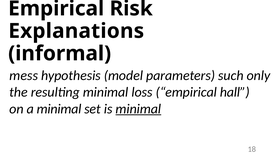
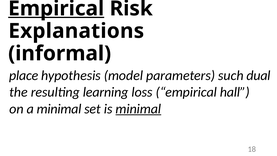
Empirical underline: none -> present (56, 9)
mess: mess -> place (24, 75)
only: only -> dual (258, 75)
resulting minimal: minimal -> learning (106, 92)
